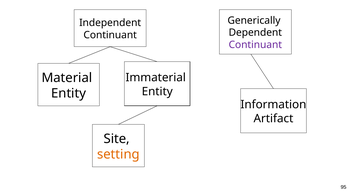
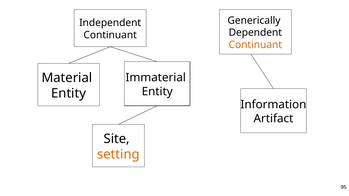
Continuant colour: purple -> orange (255, 45)
